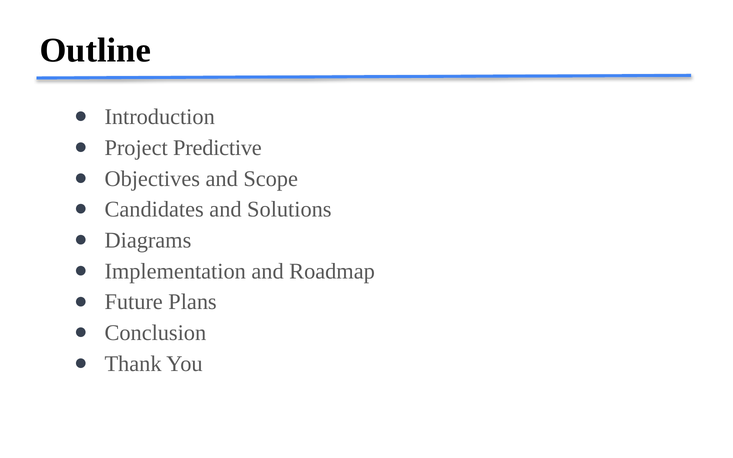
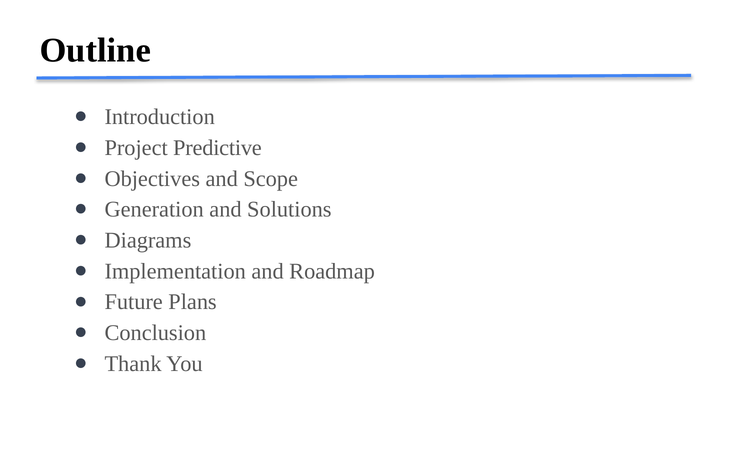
Candidates: Candidates -> Generation (154, 210)
